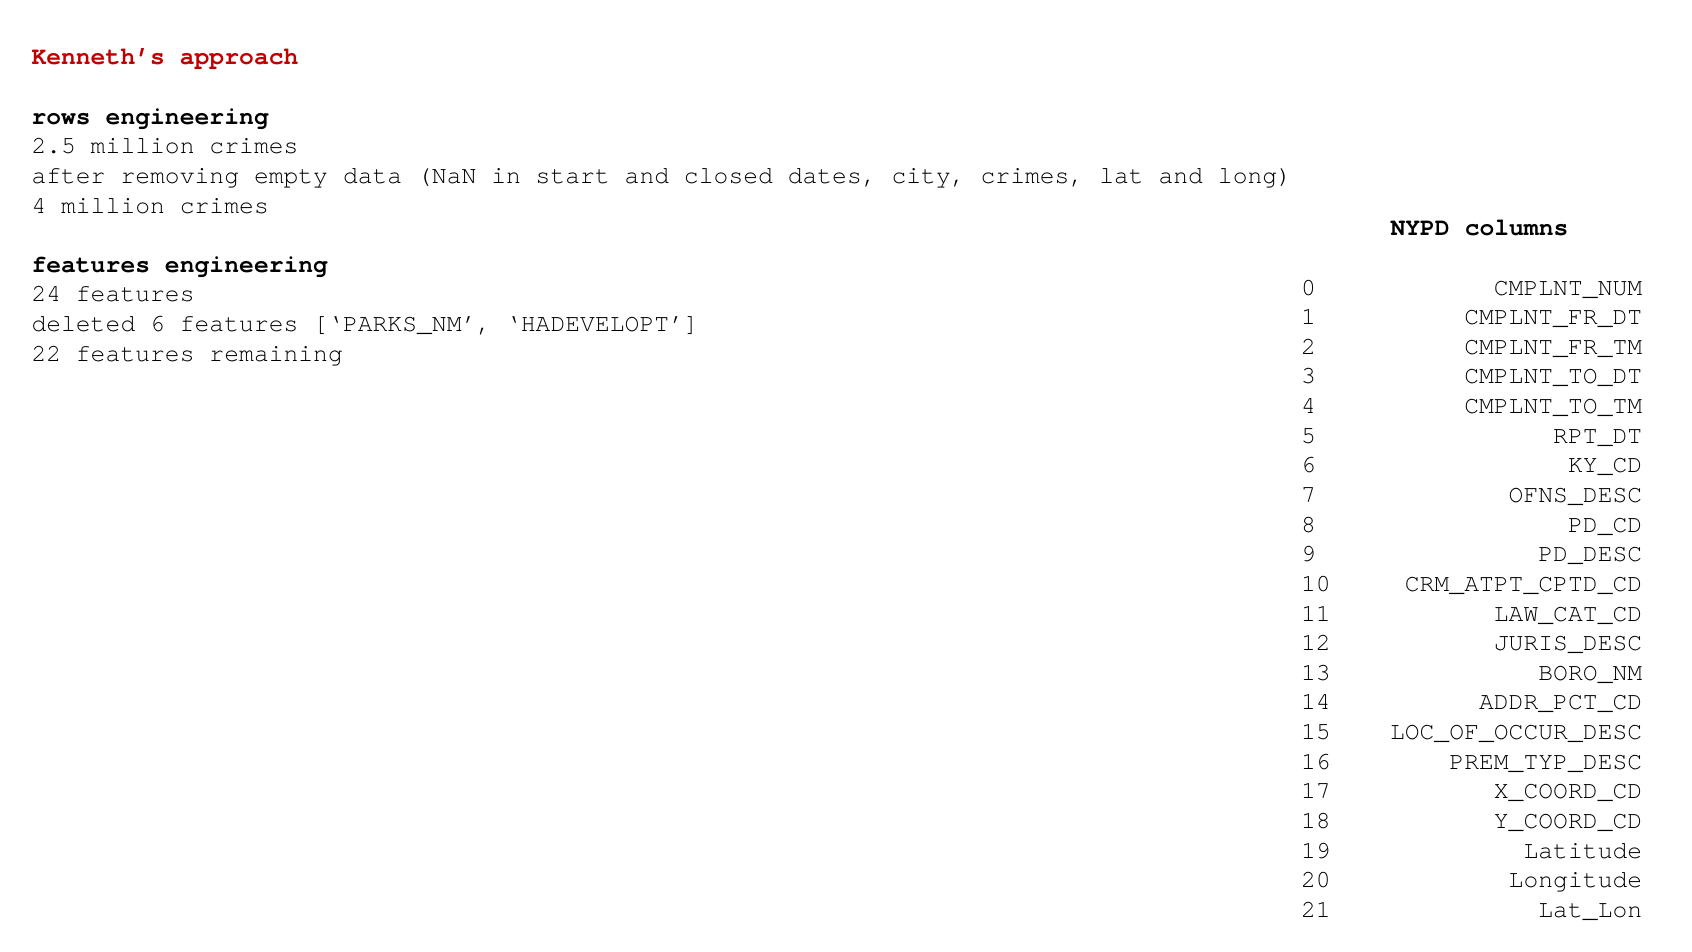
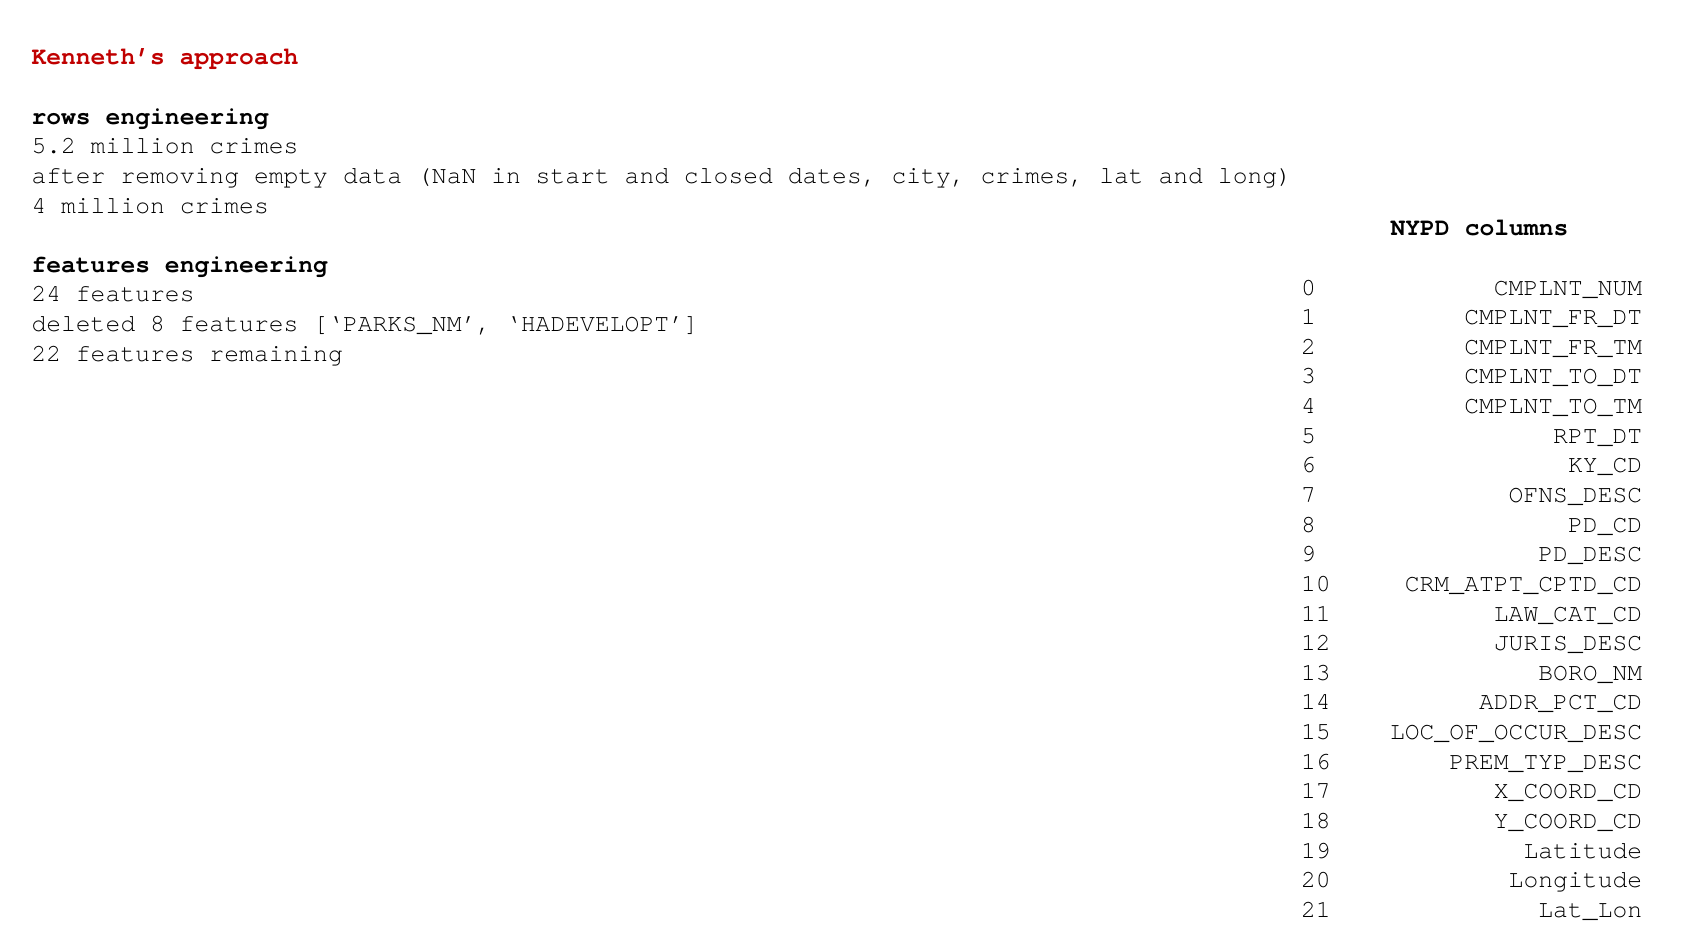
2.5: 2.5 -> 5.2 (54, 146)
deleted 6: 6 -> 8 (158, 323)
